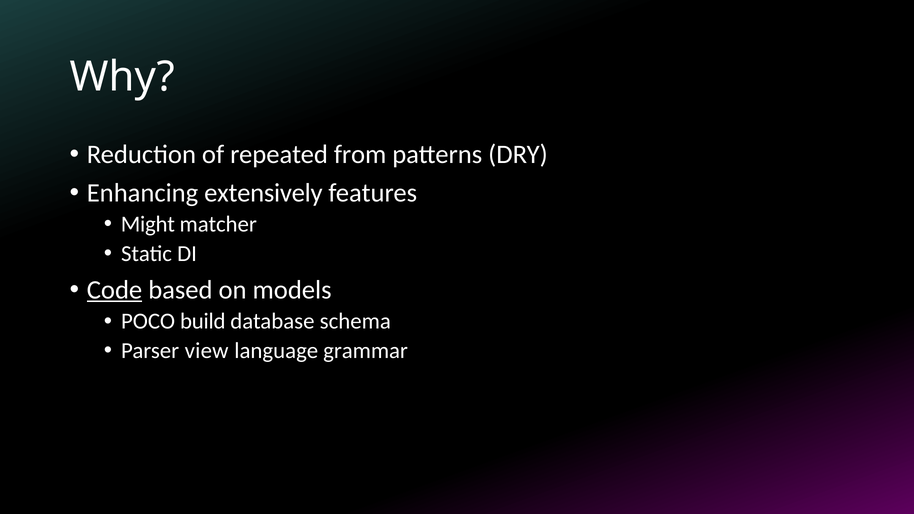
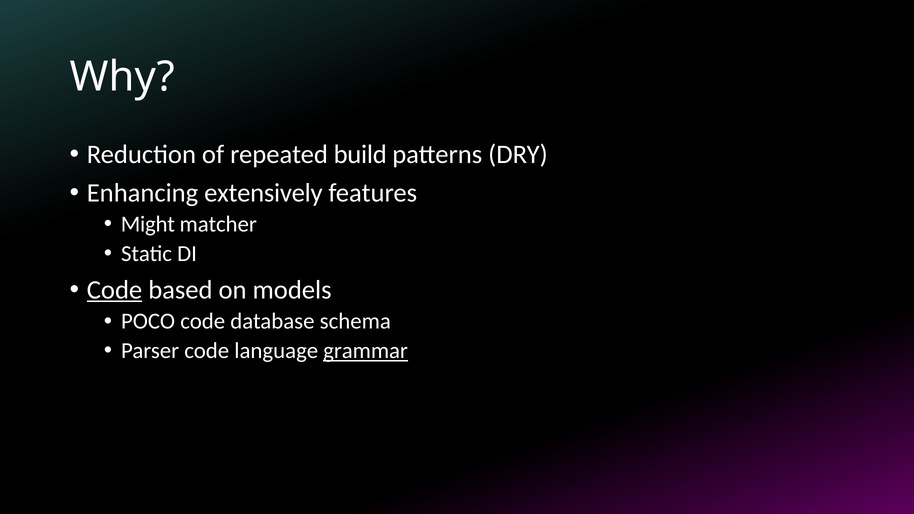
from: from -> build (360, 155)
POCO build: build -> code (203, 322)
Parser view: view -> code (207, 351)
grammar underline: none -> present (366, 351)
